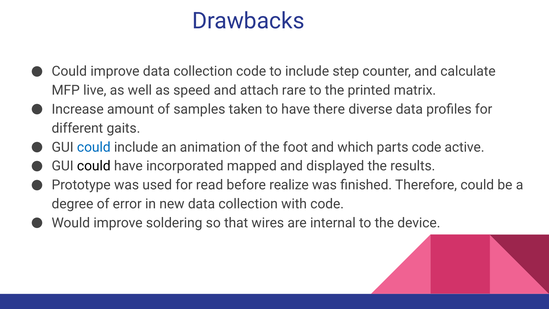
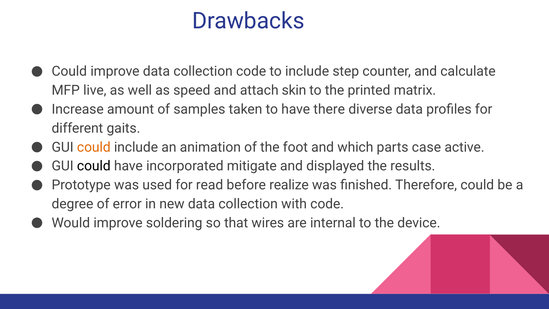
rare: rare -> skin (294, 90)
could colour: blue -> orange (94, 147)
parts code: code -> case (426, 147)
mapped: mapped -> mitigate (252, 166)
